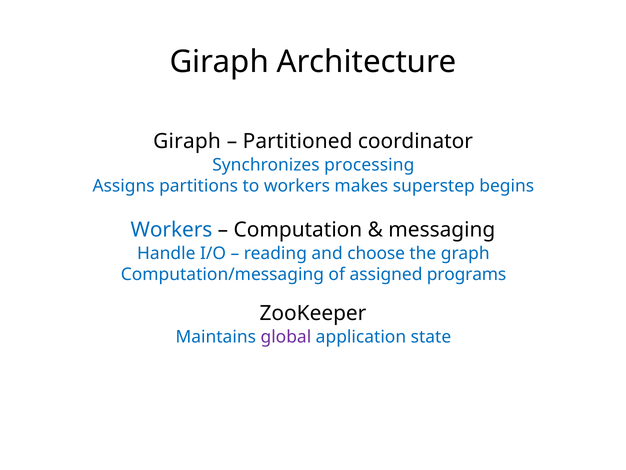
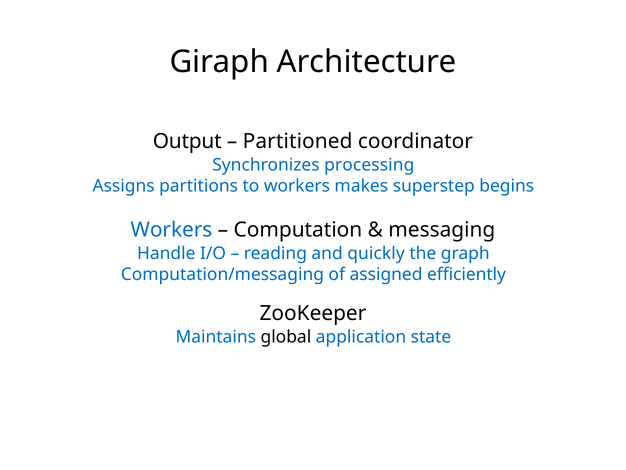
Giraph: Giraph -> Output (187, 141)
choose: choose -> quickly (376, 253)
programs: programs -> efficiently (466, 274)
global colour: purple -> black (286, 337)
